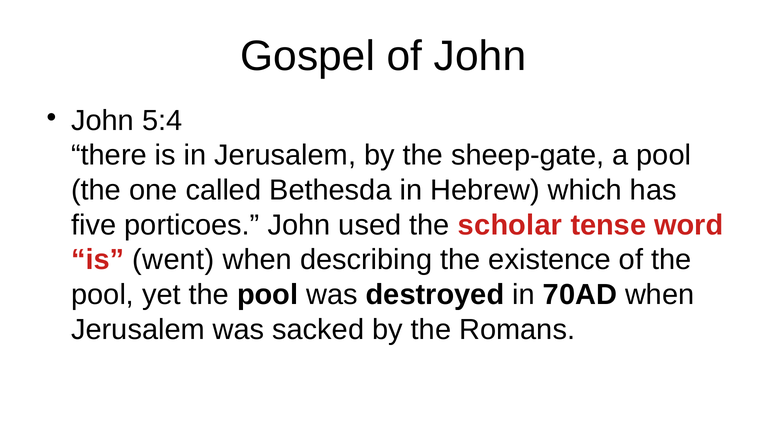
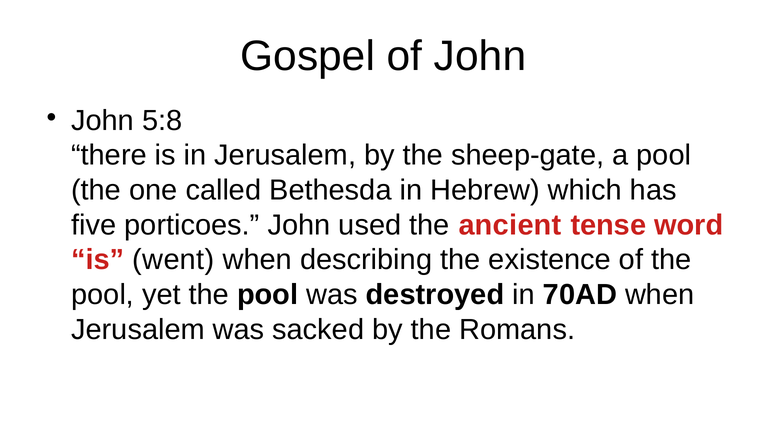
5:4: 5:4 -> 5:8 (162, 120)
scholar: scholar -> ancient (510, 225)
